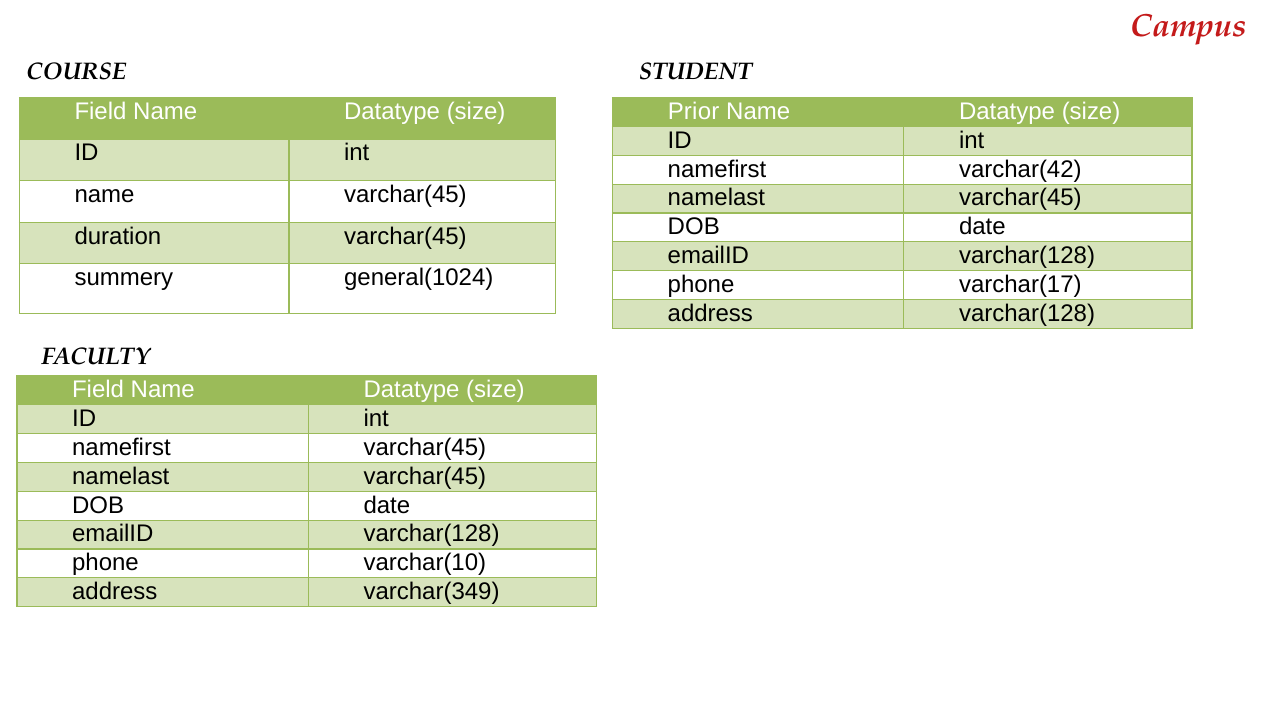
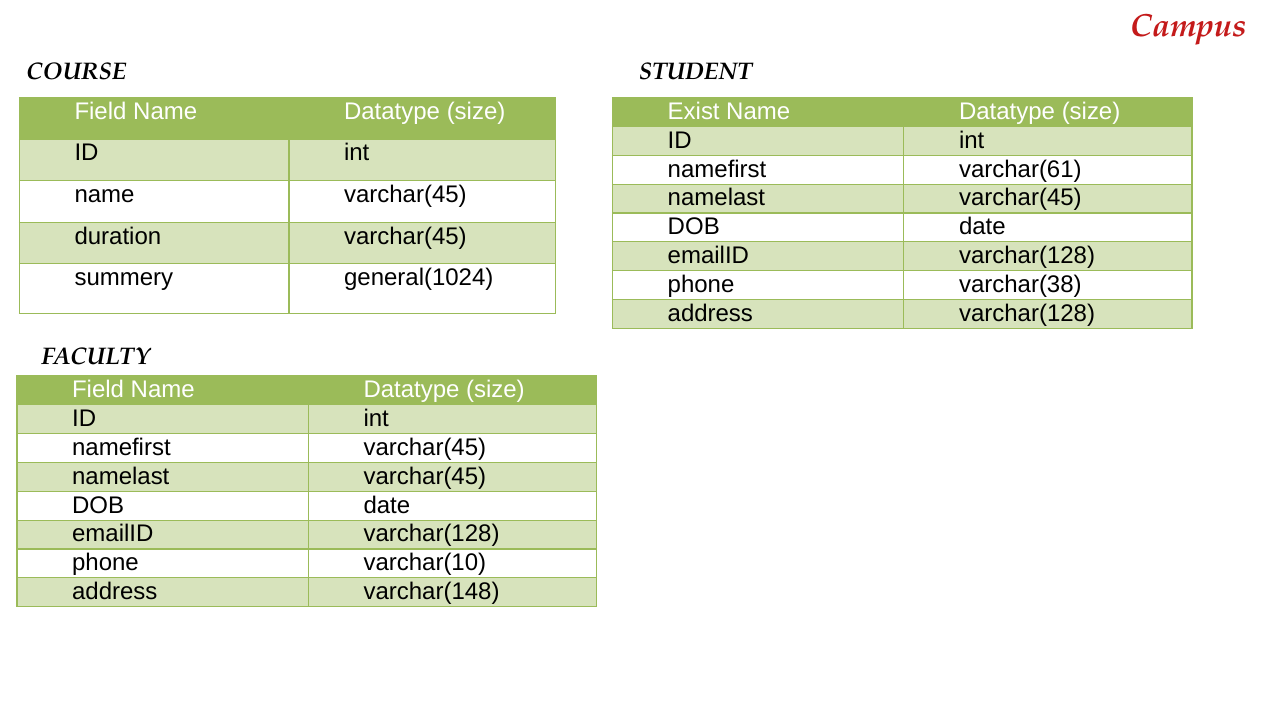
Prior: Prior -> Exist (694, 111)
varchar(42: varchar(42 -> varchar(61 (1020, 169)
varchar(17: varchar(17 -> varchar(38 (1020, 285)
varchar(349: varchar(349 -> varchar(148 (432, 592)
